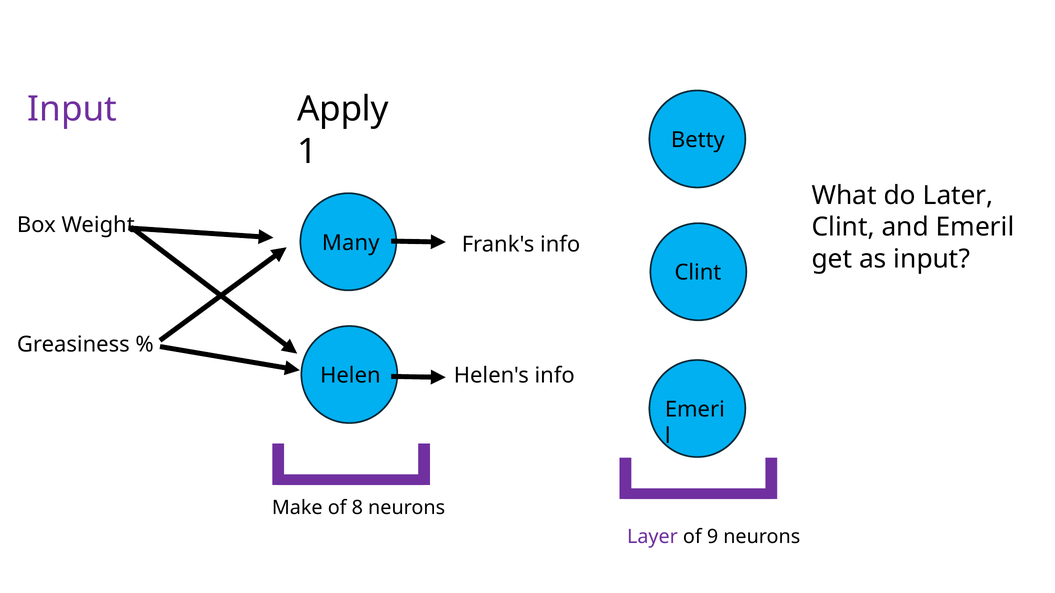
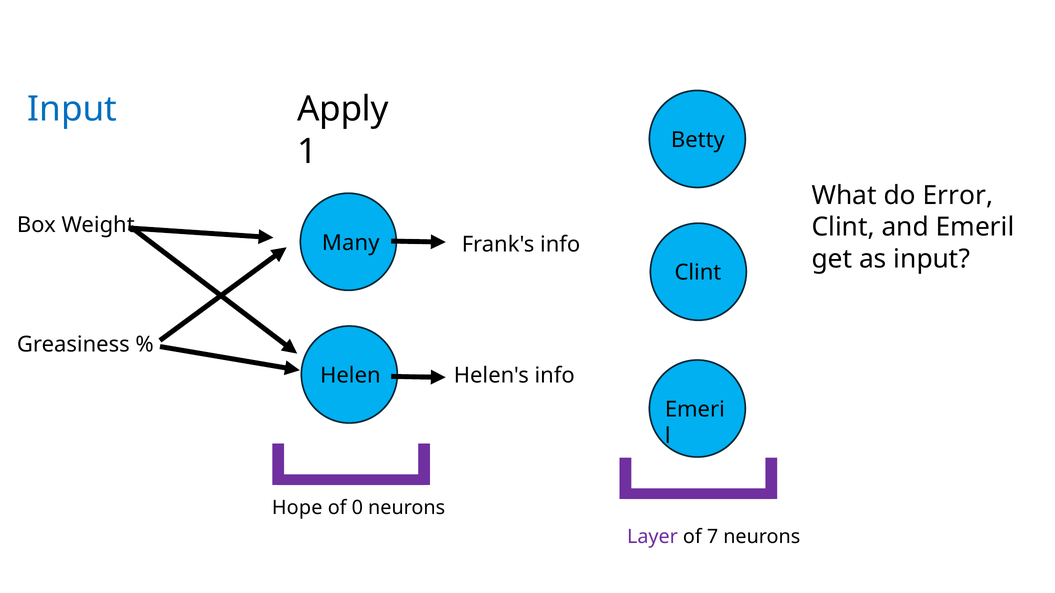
Input colour: purple -> blue (72, 109)
Later: Later -> Error (958, 196)
Make: Make -> Hope (297, 508)
8: 8 -> 0 (357, 508)
9: 9 -> 7 (713, 537)
